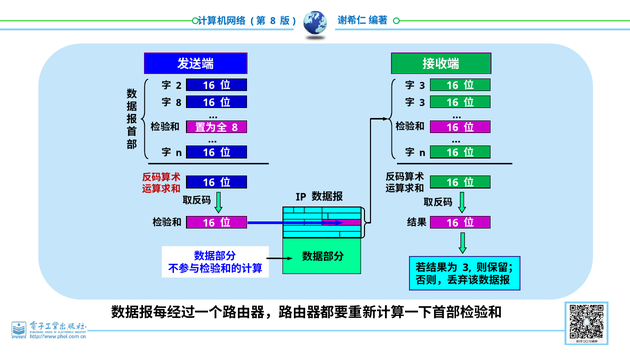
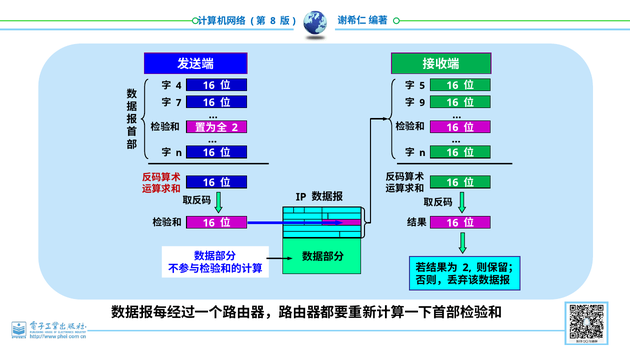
2: 2 -> 4 (179, 86)
3: 3 -> 5 (422, 86)
8: 8 -> 7 (179, 103)
3: 3 -> 9 (422, 103)
8: 8 -> 2 (235, 128)
3: 3 -> 2 (467, 268)
